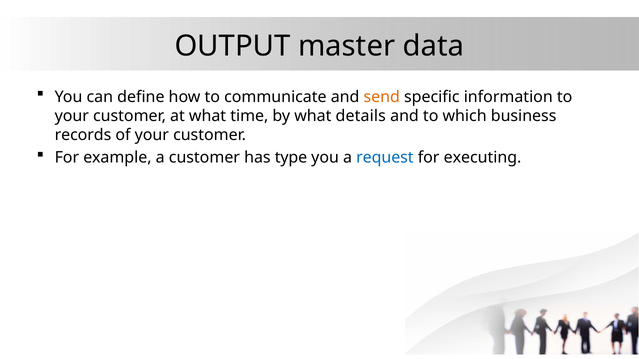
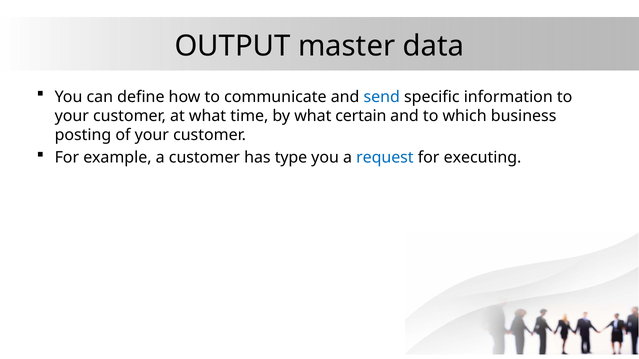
send colour: orange -> blue (382, 97)
details: details -> certain (361, 116)
records: records -> posting (83, 135)
